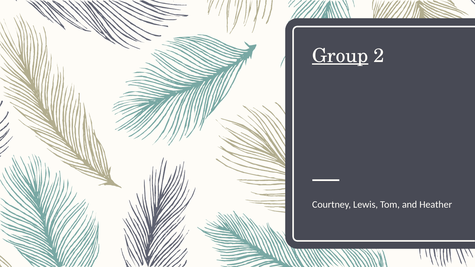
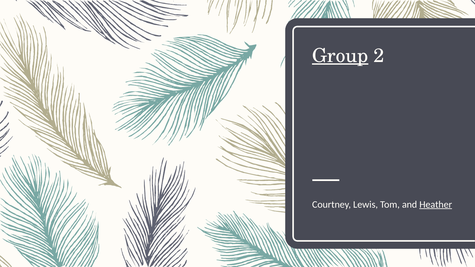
Heather underline: none -> present (436, 205)
